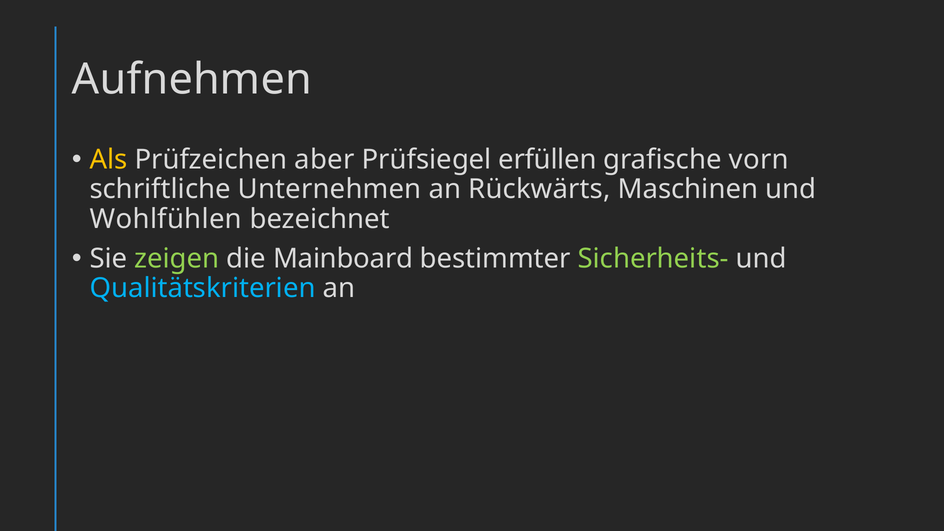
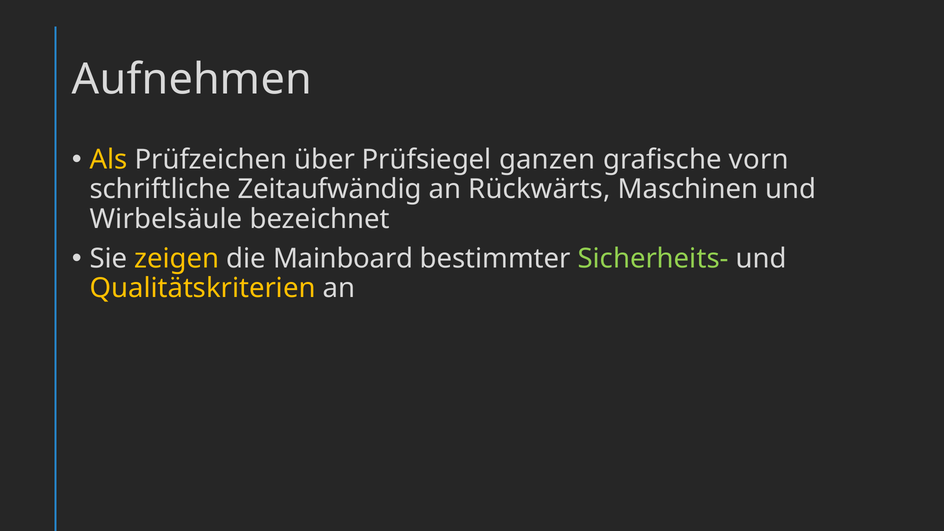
aber: aber -> über (325, 160)
erfüllen: erfüllen -> ganzen (547, 160)
Unternehmen: Unternehmen -> Zeitaufwändig (330, 189)
Wohlfühlen: Wohlfühlen -> Wirbelsäule (166, 219)
zeigen colour: light green -> yellow (177, 259)
Qualitätskriterien colour: light blue -> yellow (203, 288)
